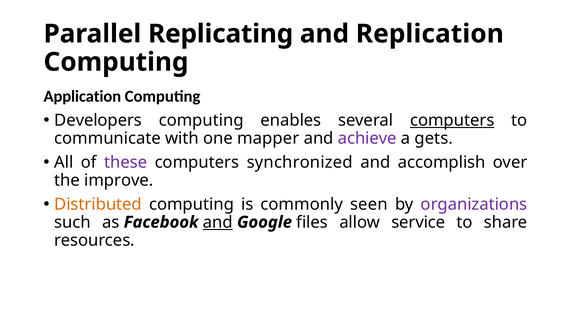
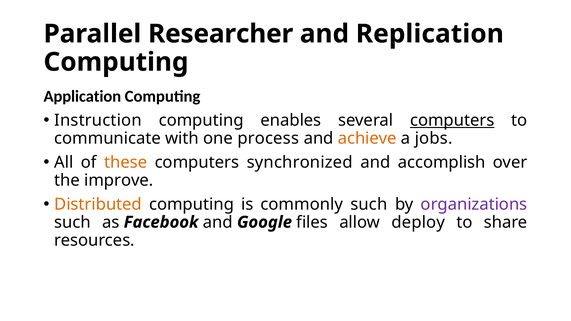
Replicating: Replicating -> Researcher (221, 34)
Developers: Developers -> Instruction (98, 120)
mapper: mapper -> process (268, 138)
achieve colour: purple -> orange (367, 138)
gets: gets -> jobs (434, 138)
these colour: purple -> orange (126, 162)
commonly seen: seen -> such (369, 204)
and underline: present -> none (218, 222)
service: service -> deploy (418, 222)
